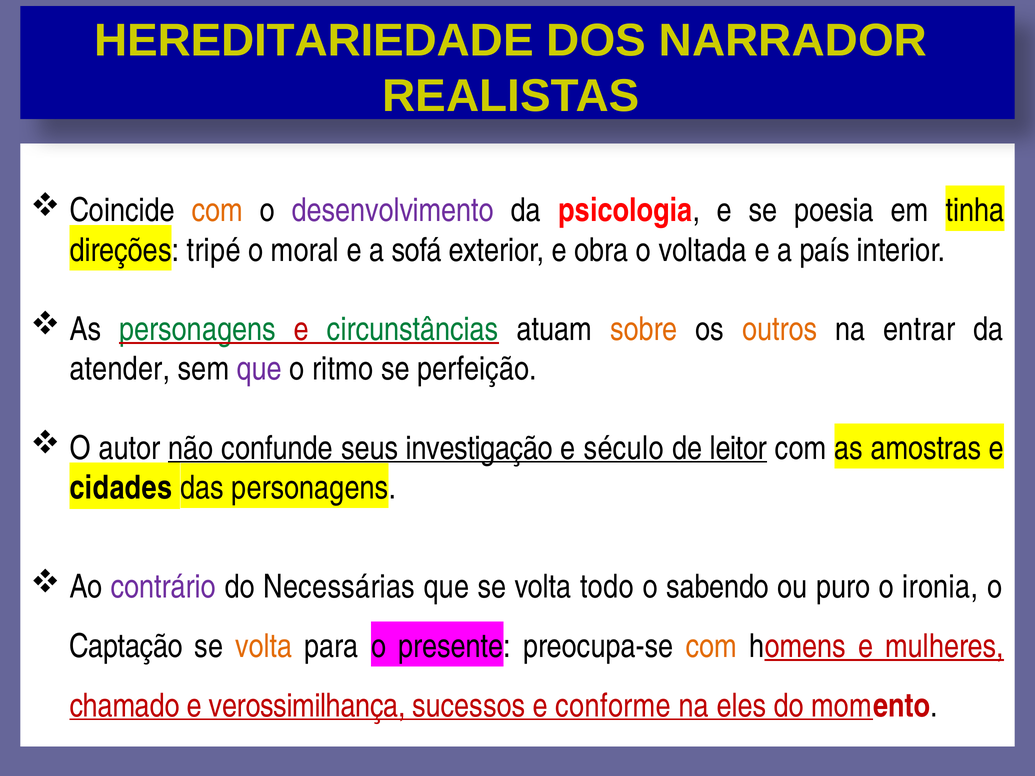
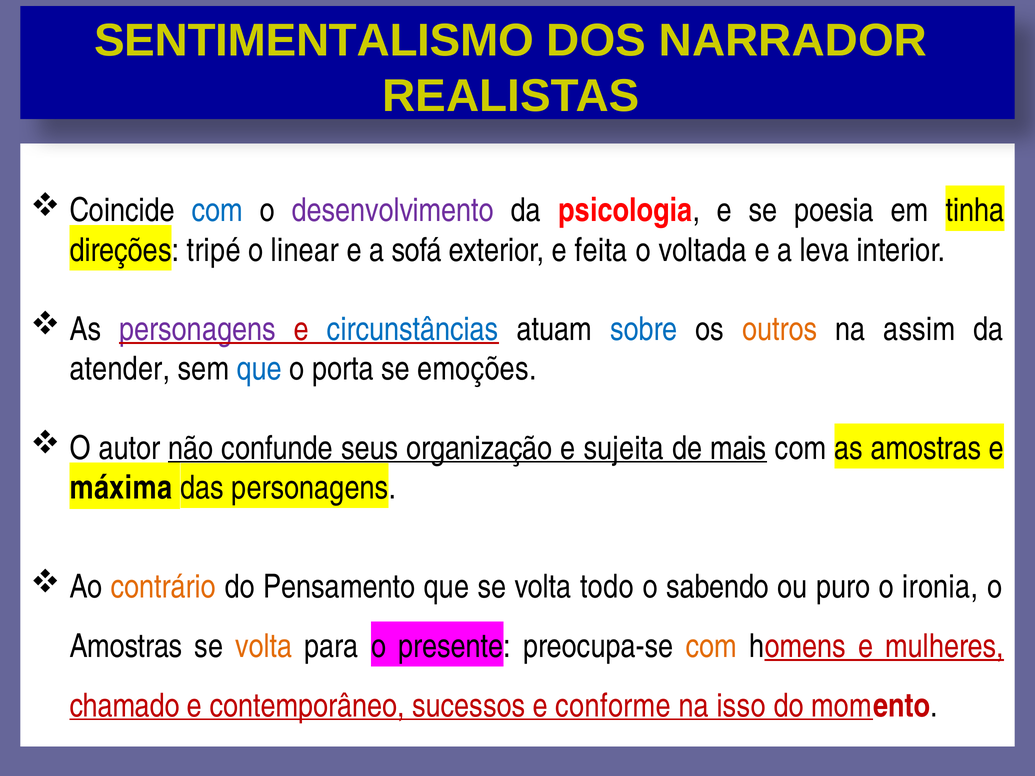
HEREDITARIEDADE: HEREDITARIEDADE -> SENTIMENTALISMO (314, 41)
com colour: orange -> blue (217, 211)
moral: moral -> linear (305, 250)
obra: obra -> feita (601, 250)
país: país -> leva (825, 250)
personagens colour: green -> purple (198, 330)
circunstâncias colour: green -> blue (413, 330)
sobre colour: orange -> blue (644, 330)
entrar: entrar -> assim (919, 330)
que colour: purple -> blue (259, 369)
ritmo: ritmo -> porta (343, 369)
perfeição: perfeição -> emoções (477, 369)
investigação: investigação -> organização (479, 448)
século: século -> sujeita (624, 448)
leitor: leitor -> mais (738, 448)
cidades: cidades -> máxima (121, 488)
contrário colour: purple -> orange (163, 587)
Necessárias: Necessárias -> Pensamento (339, 587)
Captação: Captação -> Amostras (126, 647)
verossimilhança: verossimilhança -> contemporâneo (307, 706)
eles: eles -> isso (741, 706)
